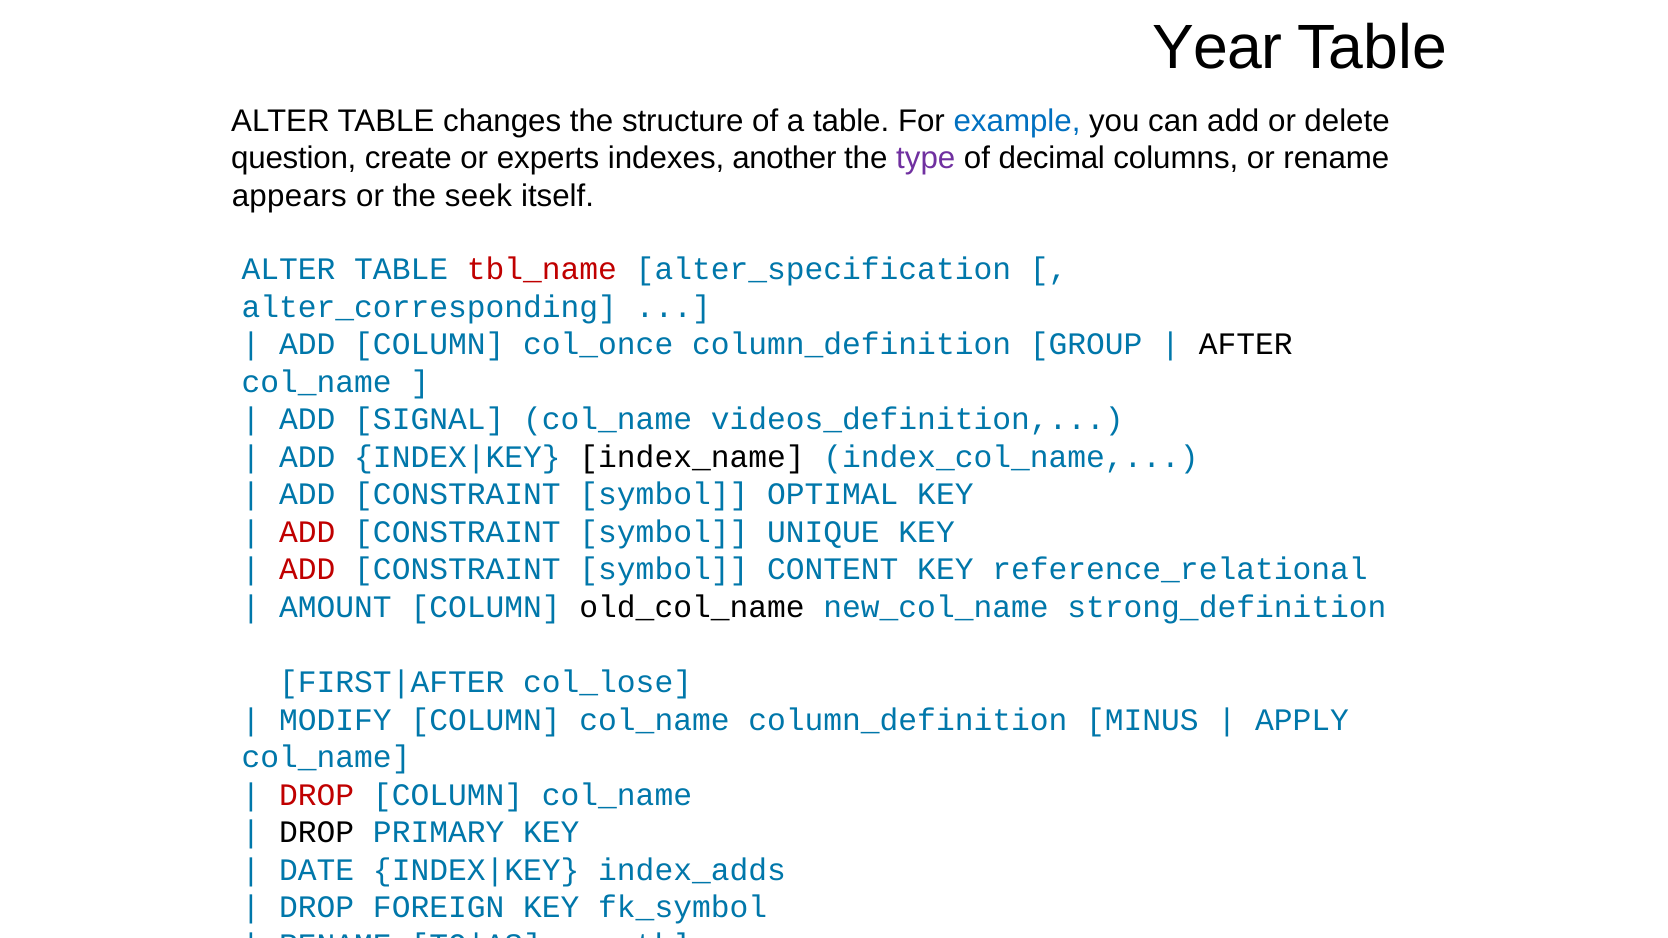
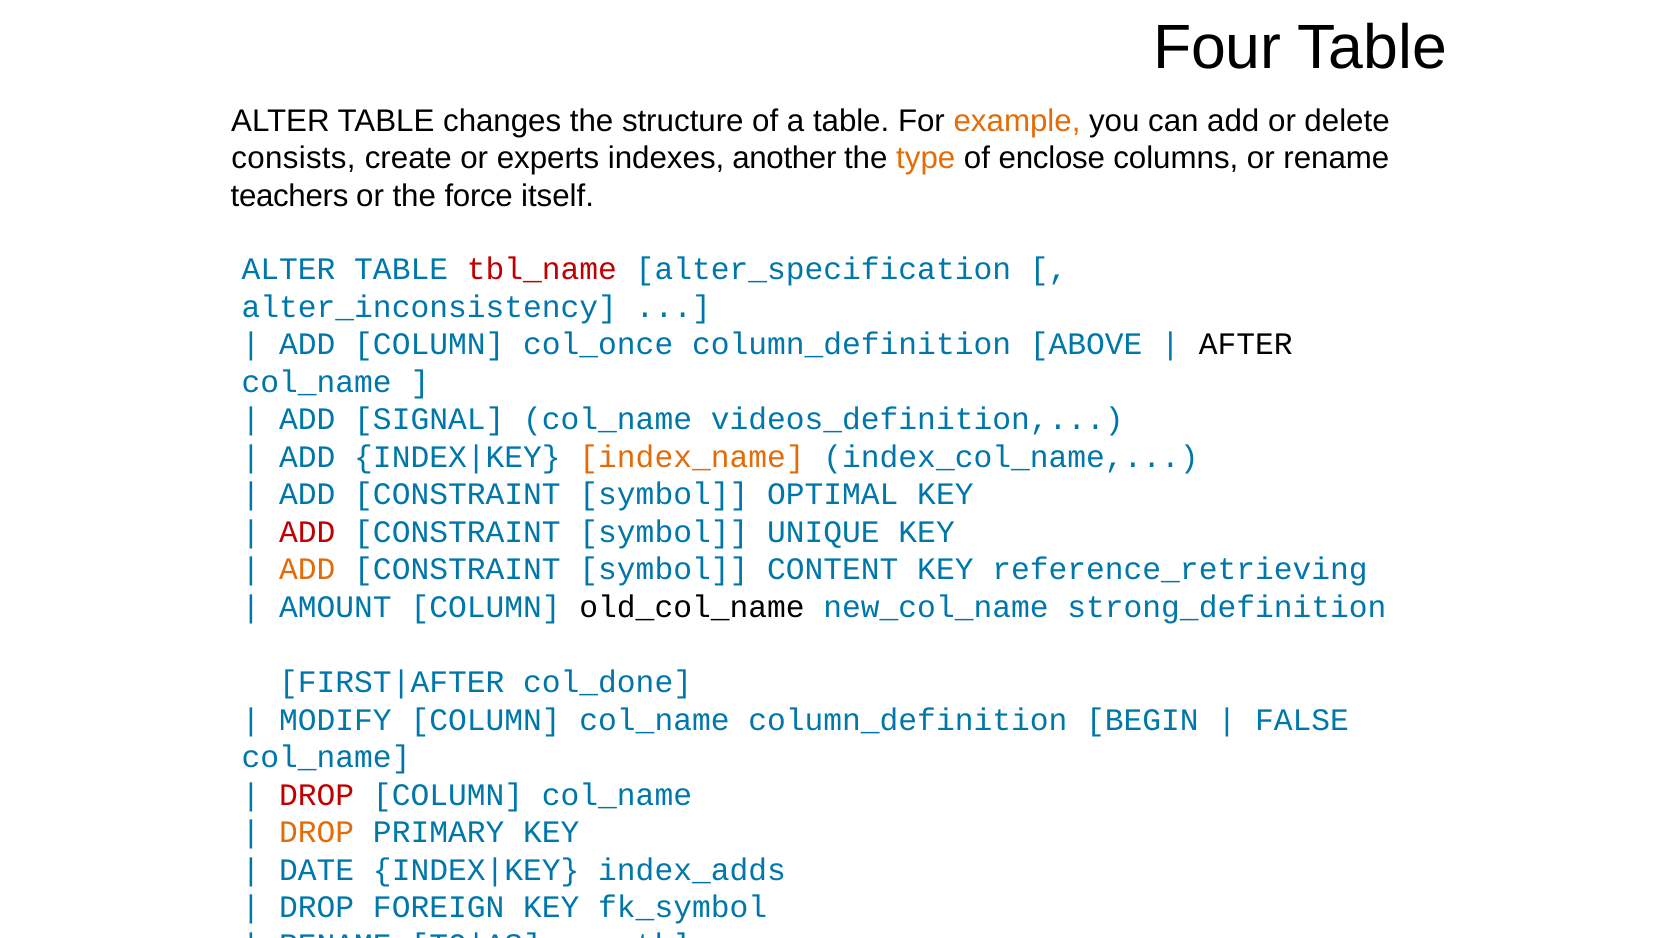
Year: Year -> Four (1217, 48)
example colour: blue -> orange (1017, 121)
question: question -> consists (294, 158)
type colour: purple -> orange (926, 158)
decimal: decimal -> enclose (1052, 158)
appears: appears -> teachers (290, 196)
seek: seek -> force (479, 196)
alter_corresponding: alter_corresponding -> alter_inconsistency (429, 307)
GROUP: GROUP -> ABOVE (1086, 345)
index_name colour: black -> orange (692, 457)
ADD colour: red -> orange (307, 570)
reference_relational: reference_relational -> reference_retrieving (1180, 570)
col_lose: col_lose -> col_done (608, 683)
MINUS: MINUS -> BEGIN (1142, 720)
APPLY: APPLY -> FALSE (1302, 720)
DROP colour: black -> orange (317, 833)
